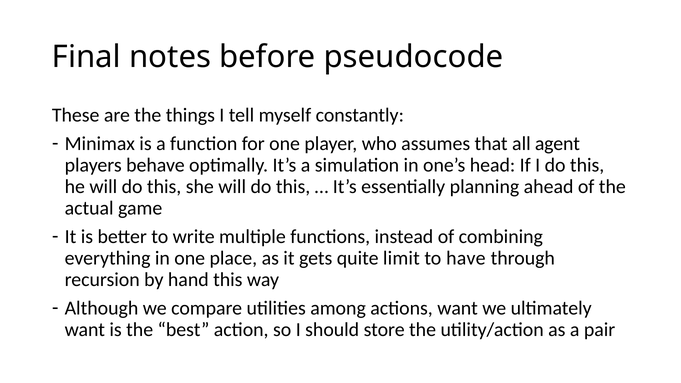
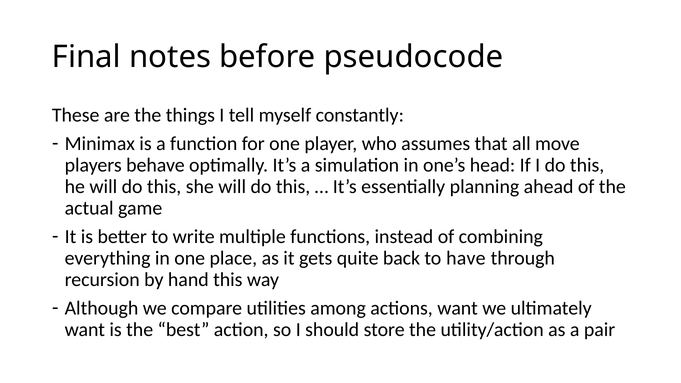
agent: agent -> move (557, 144)
limit: limit -> back (402, 258)
